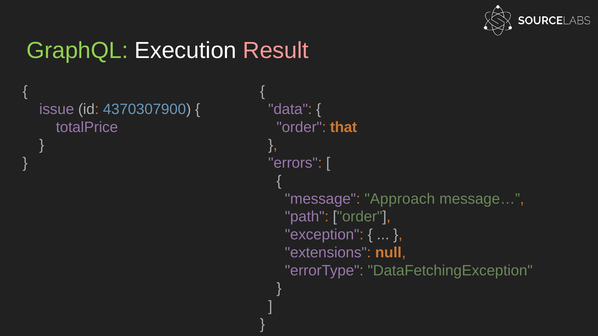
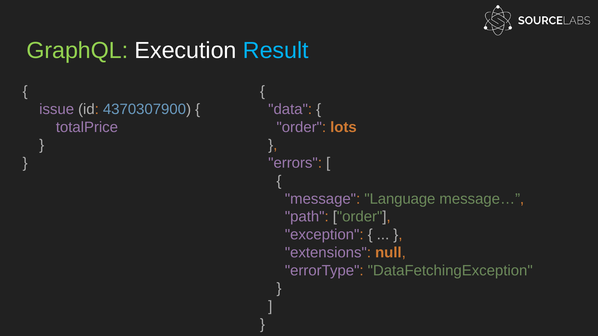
Result colour: pink -> light blue (276, 51)
that: that -> lots (343, 127)
Approach: Approach -> Language (400, 199)
